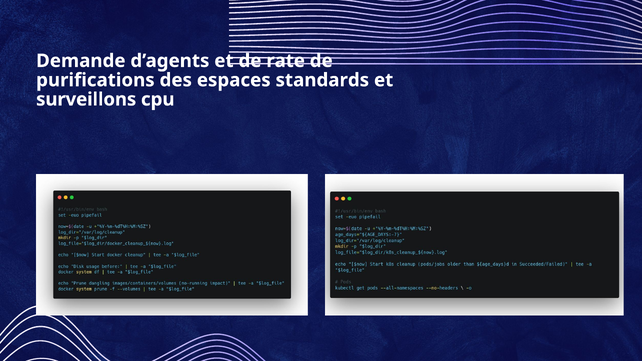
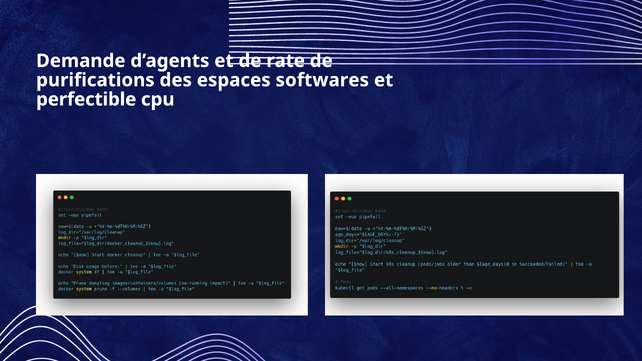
standards: standards -> softwares (322, 80)
surveillons: surveillons -> perfectible (86, 99)
